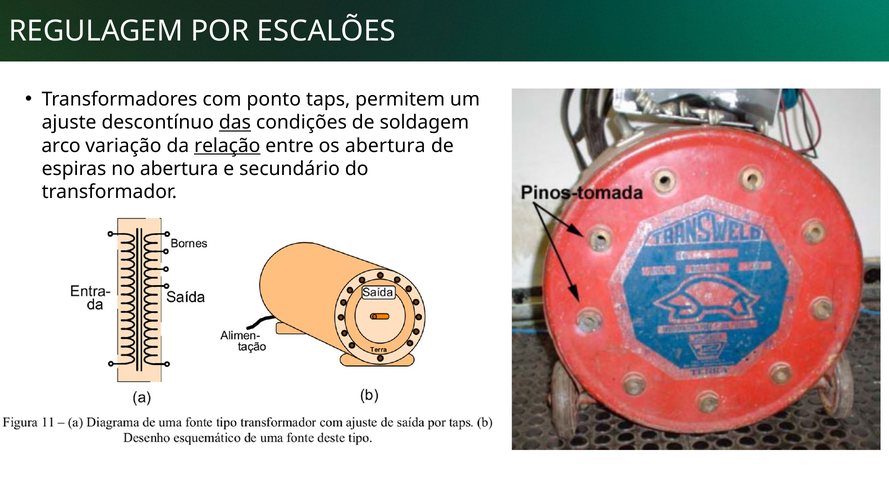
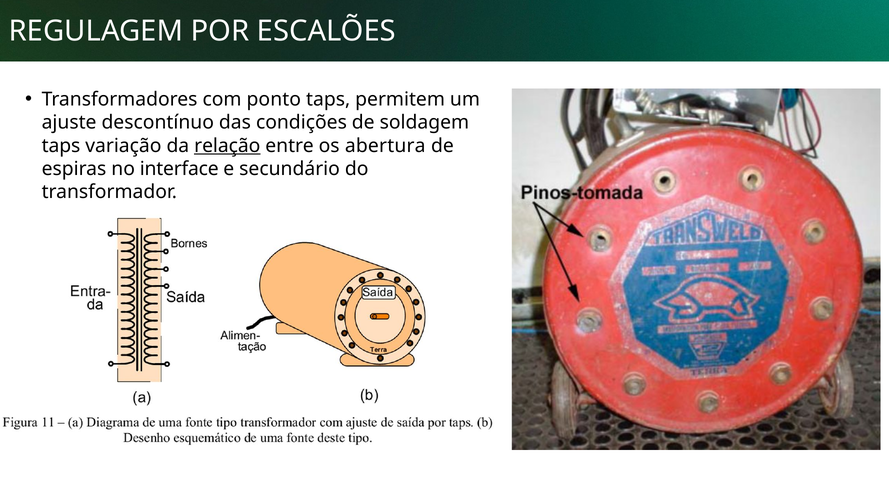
das underline: present -> none (235, 123)
arco: arco -> taps (61, 146)
no abertura: abertura -> interface (179, 169)
